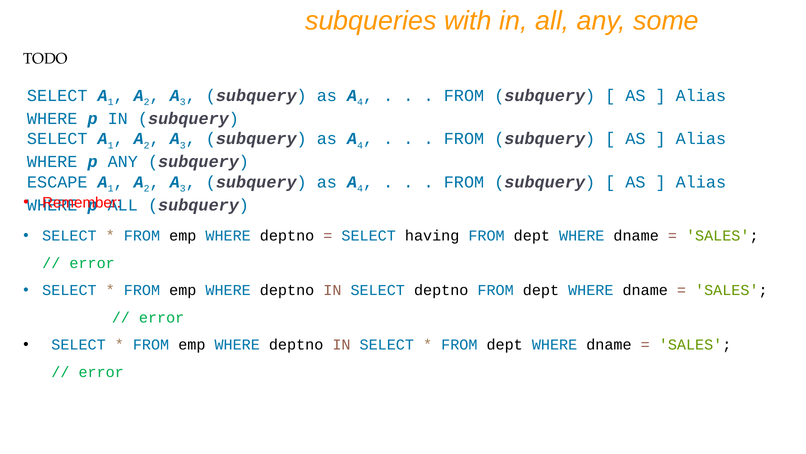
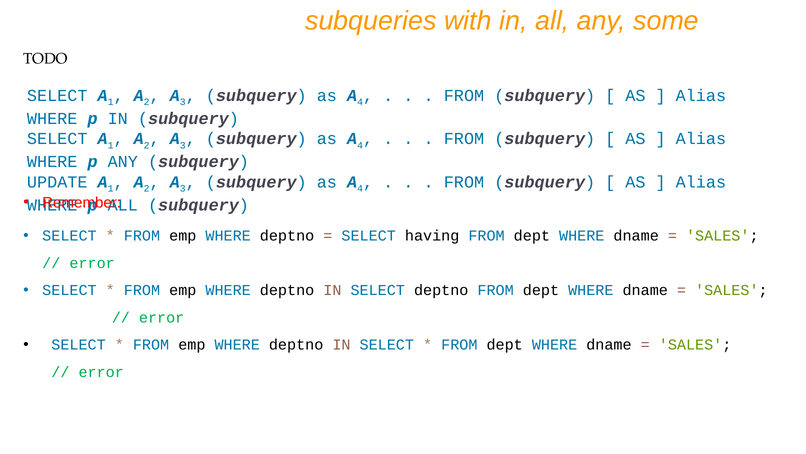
ESCAPE: ESCAPE -> UPDATE (57, 182)
